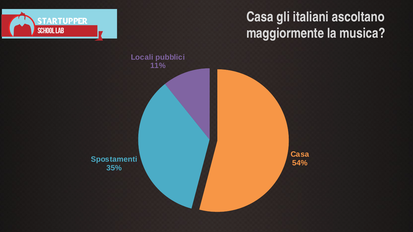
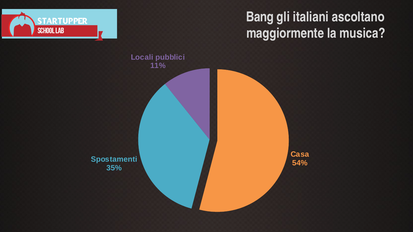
Casa: Casa -> Bang (260, 17)
